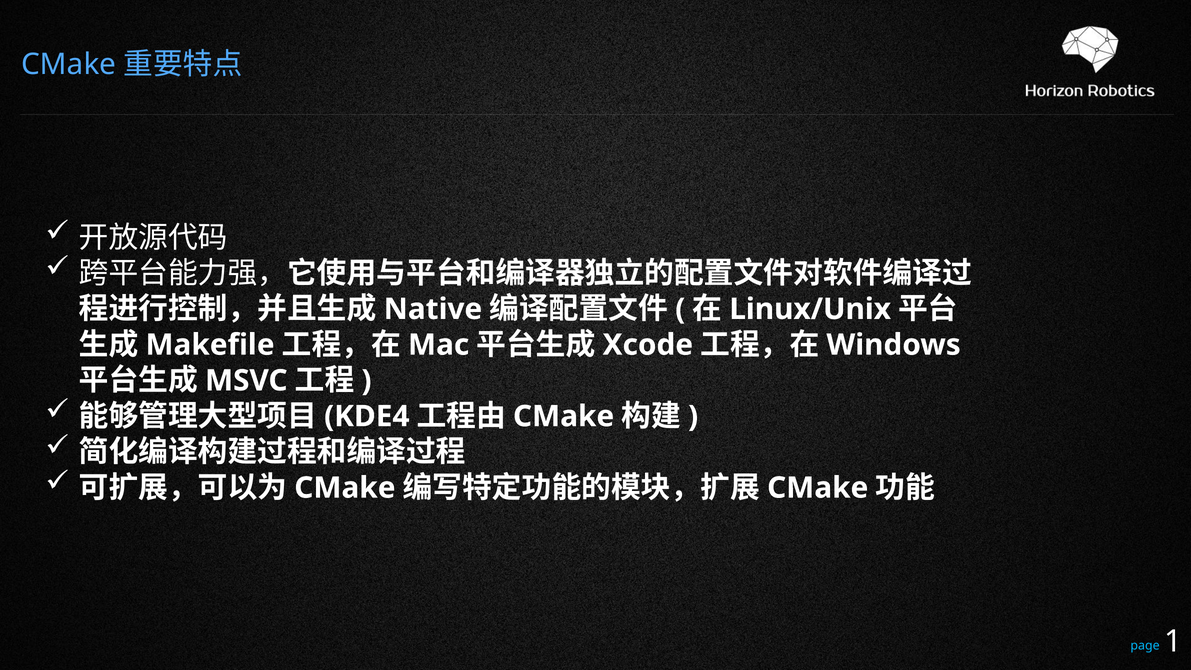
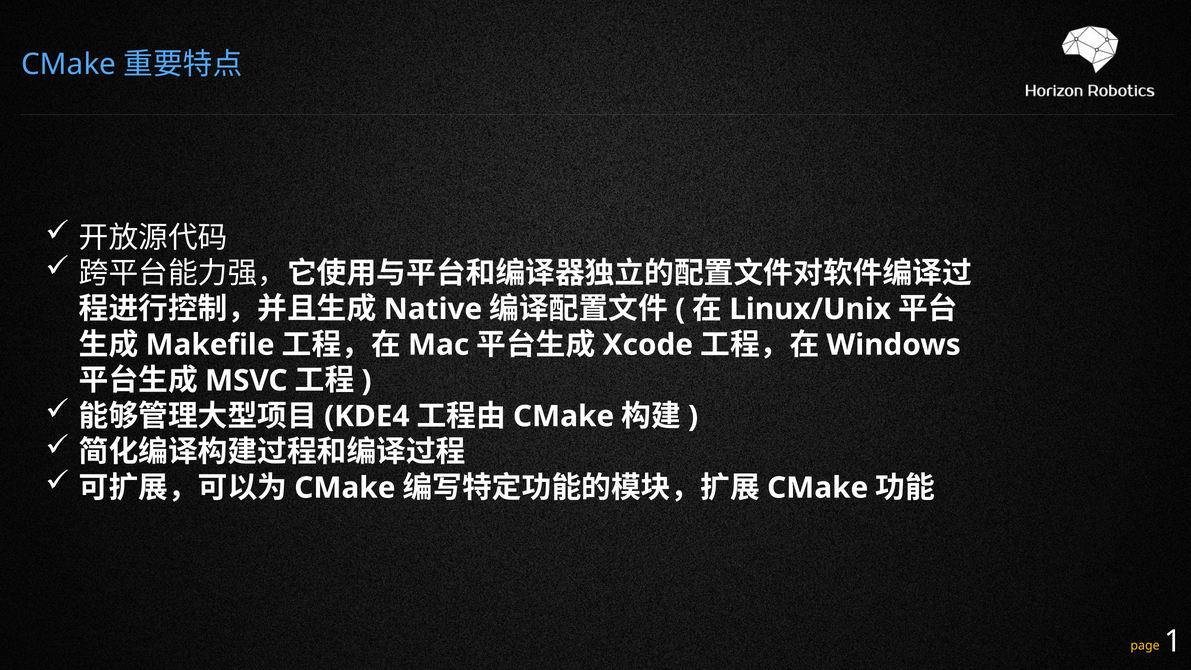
page colour: light blue -> yellow (1145, 646)
